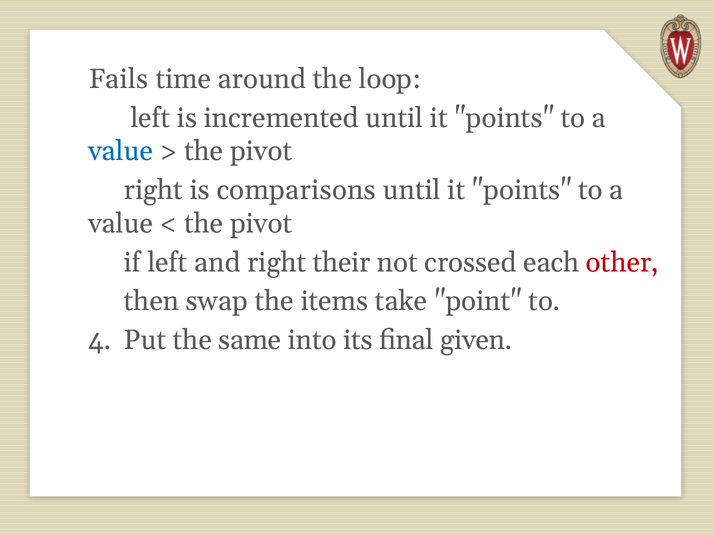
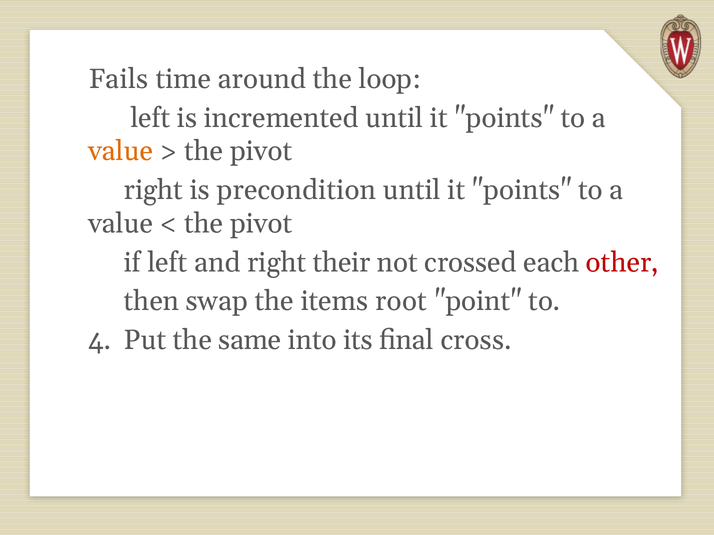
value colour: blue -> orange (121, 151)
comparisons: comparisons -> precondition (296, 190)
take: take -> root (401, 302)
given: given -> cross (476, 340)
